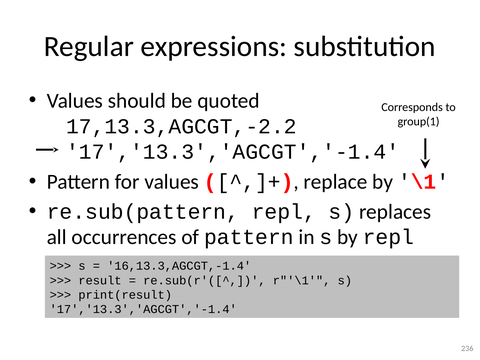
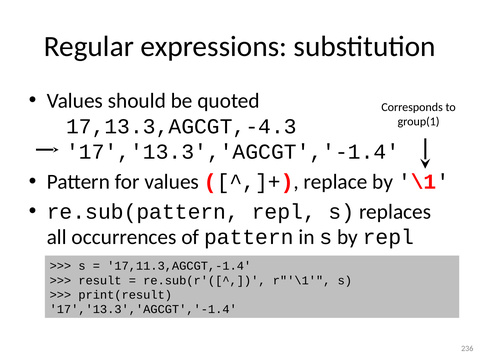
17,13.3,AGCGT,-2.2: 17,13.3,AGCGT,-2.2 -> 17,13.3,AGCGT,-4.3 (181, 126)
16,13.3,AGCGT,-1.4: 16,13.3,AGCGT,-1.4 -> 17,11.3,AGCGT,-1.4 (179, 266)
